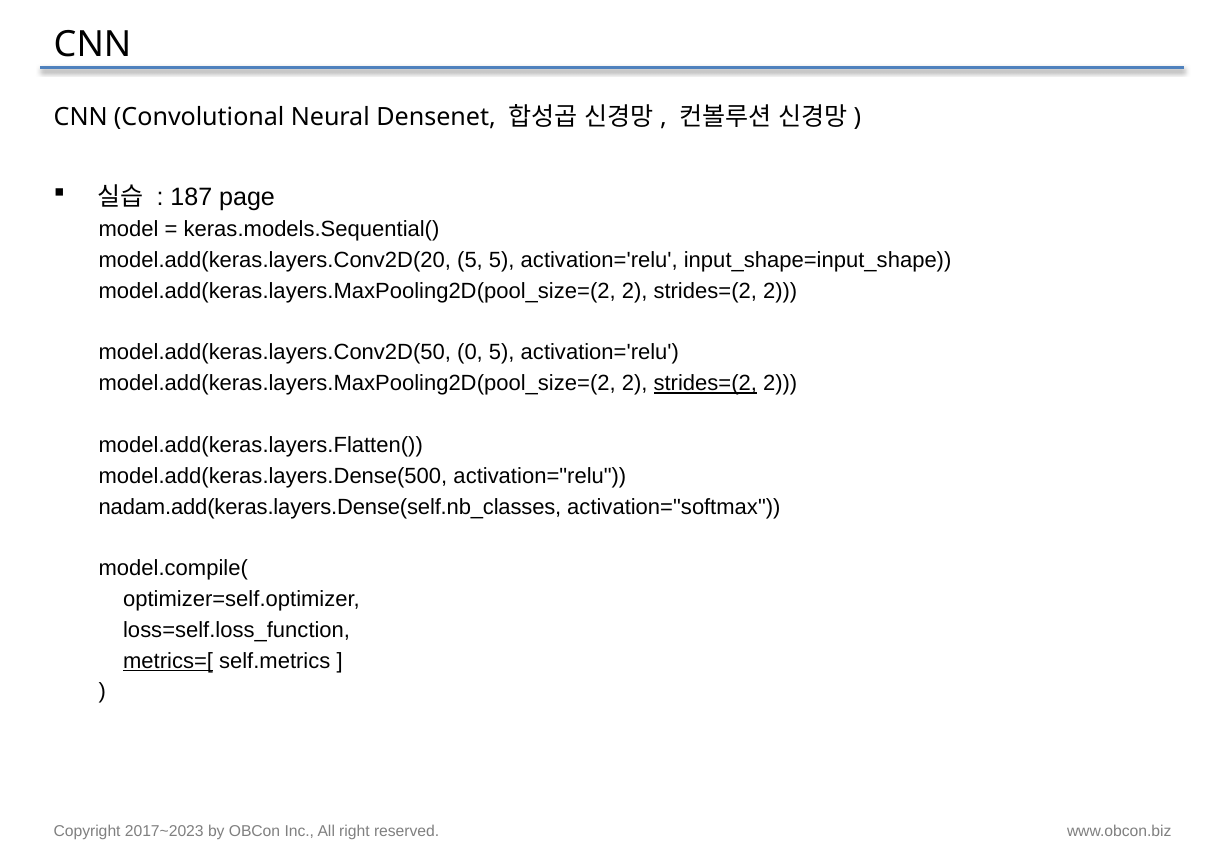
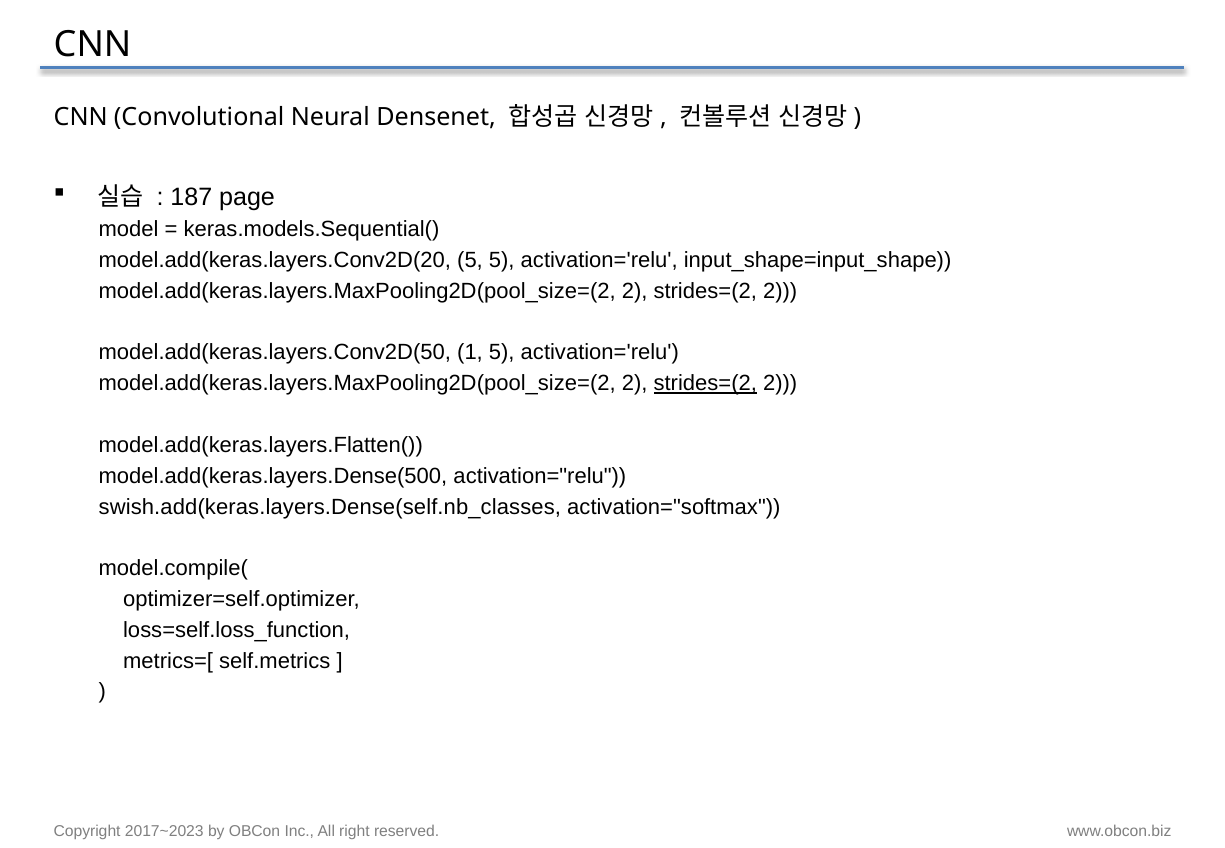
0: 0 -> 1 (470, 353)
nadam.add(keras.layers.Dense(self.nb_classes: nadam.add(keras.layers.Dense(self.nb_classes -> swish.add(keras.layers.Dense(self.nb_classes (330, 507)
metrics=[ underline: present -> none (168, 661)
